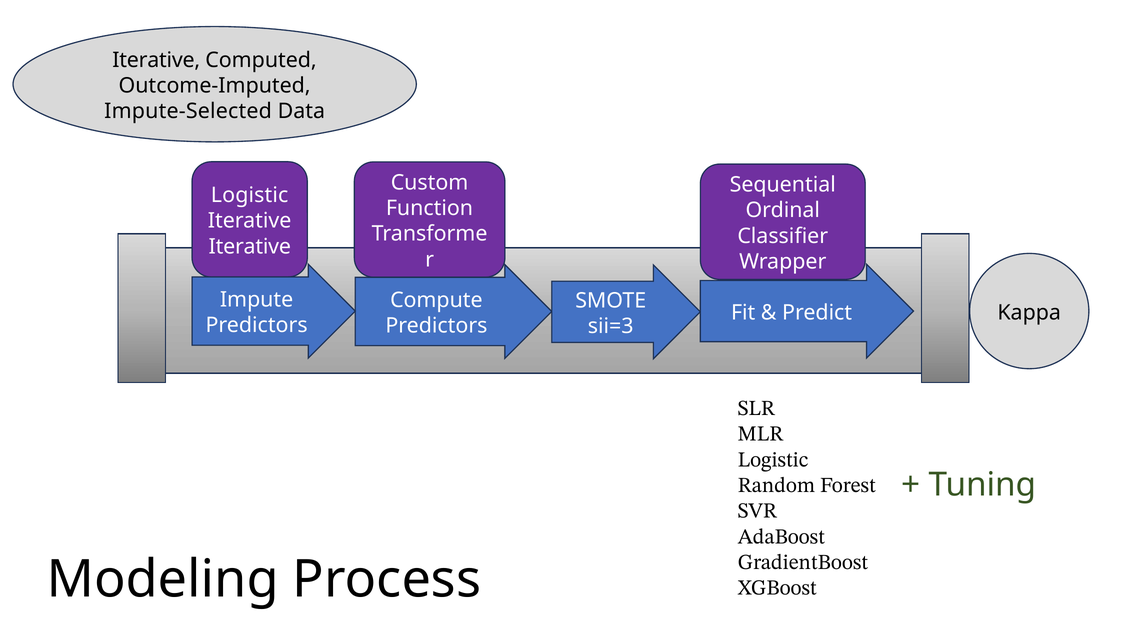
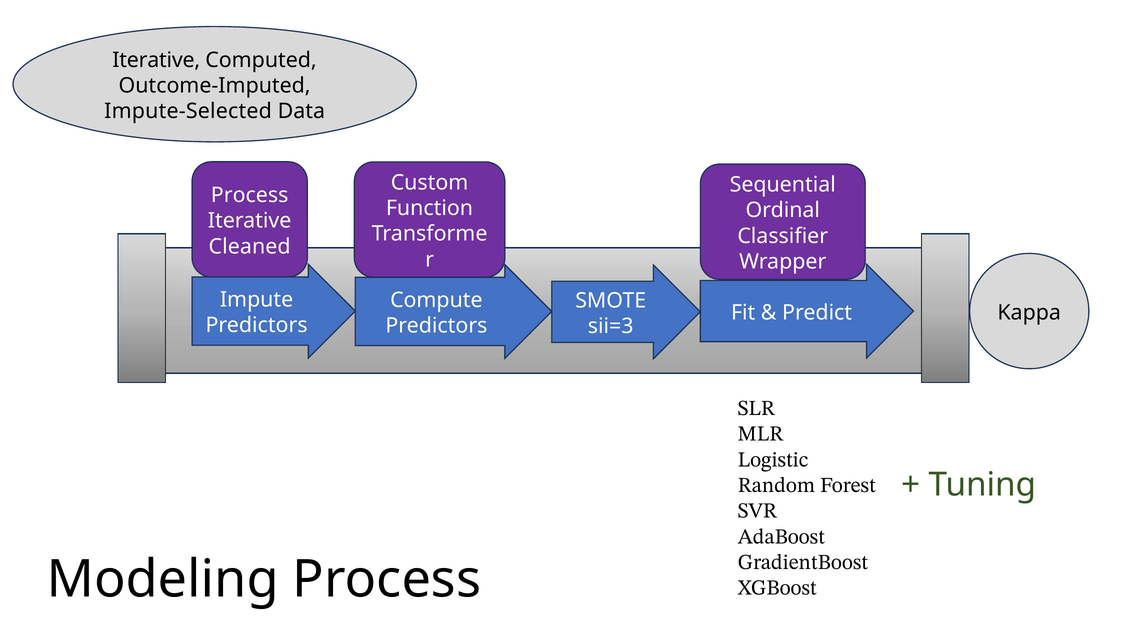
Logistic: Logistic -> Process (250, 195)
Iterative: Iterative -> Cleaned (250, 246)
